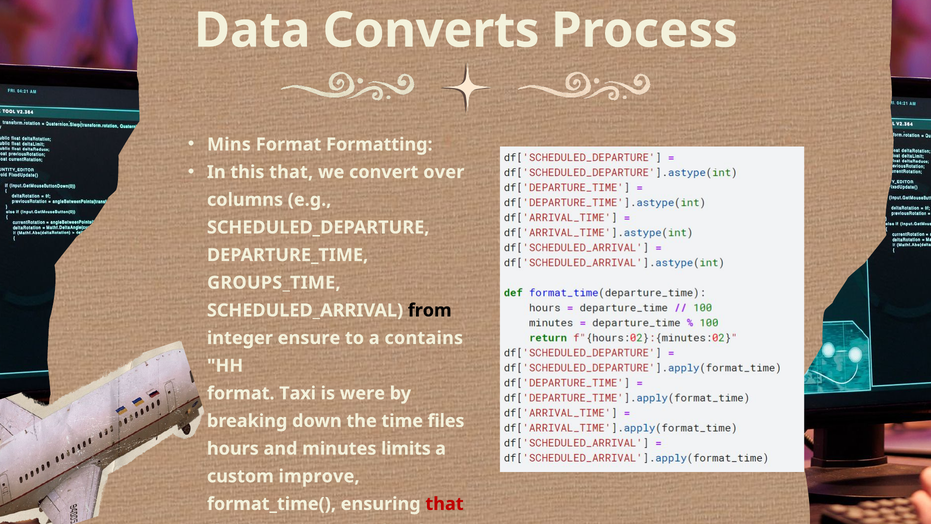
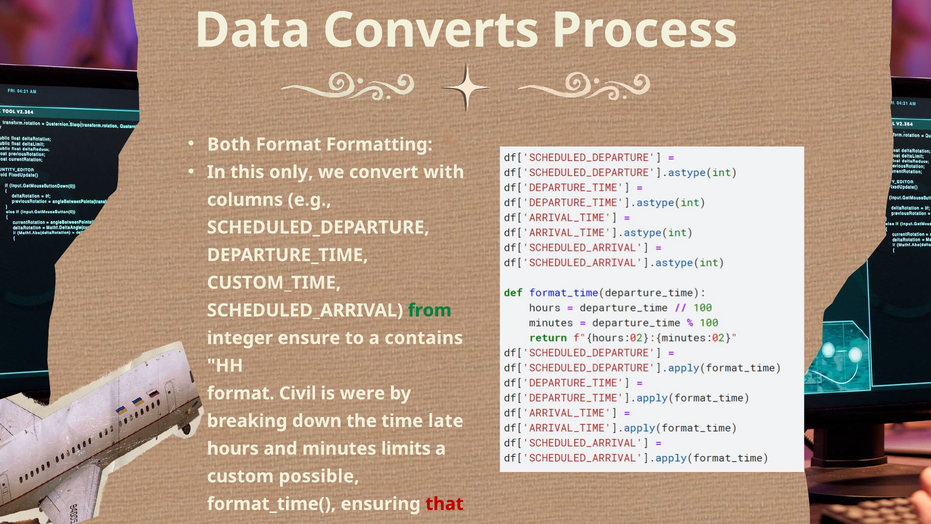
Mins: Mins -> Both (229, 144)
this that: that -> only (291, 172)
over: over -> with (444, 172)
GROUPS_TIME: GROUPS_TIME -> CUSTOM_TIME (274, 283)
from colour: black -> green (430, 310)
Taxi: Taxi -> Civil (298, 393)
files: files -> late (446, 421)
improve: improve -> possible (319, 476)
